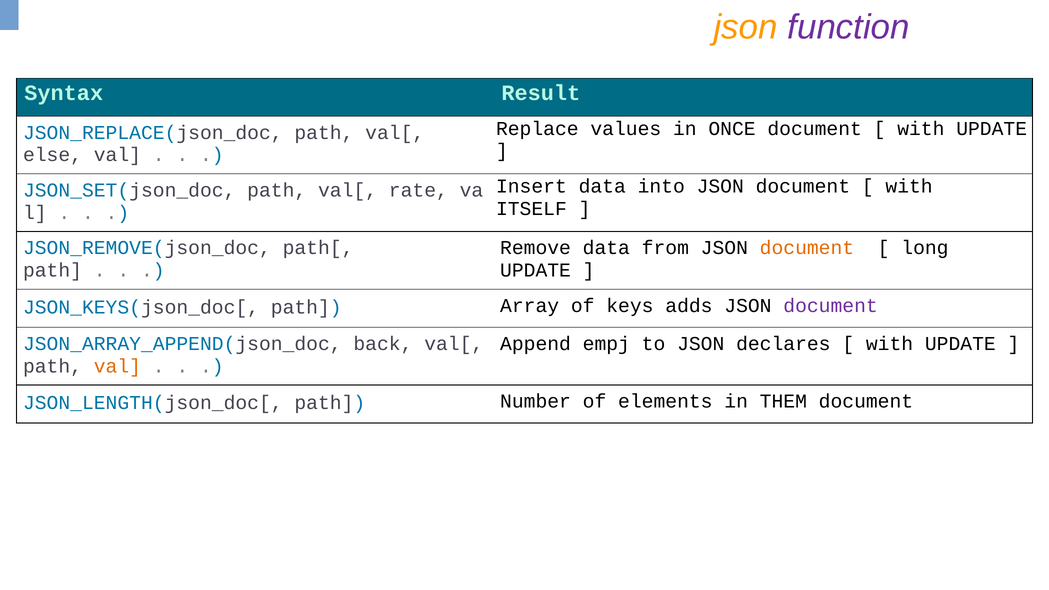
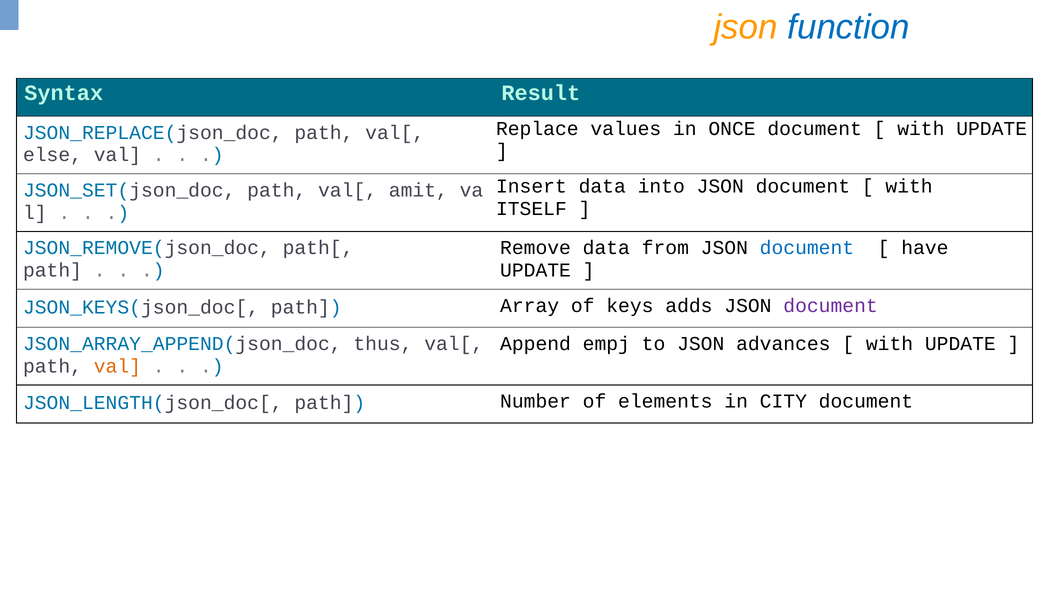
function colour: purple -> blue (849, 27)
rate: rate -> amit (418, 190)
document colour: orange -> blue (807, 248)
long: long -> have (925, 248)
back: back -> thus (383, 344)
declares: declares -> advances (783, 344)
THEM: THEM -> CITY (783, 401)
